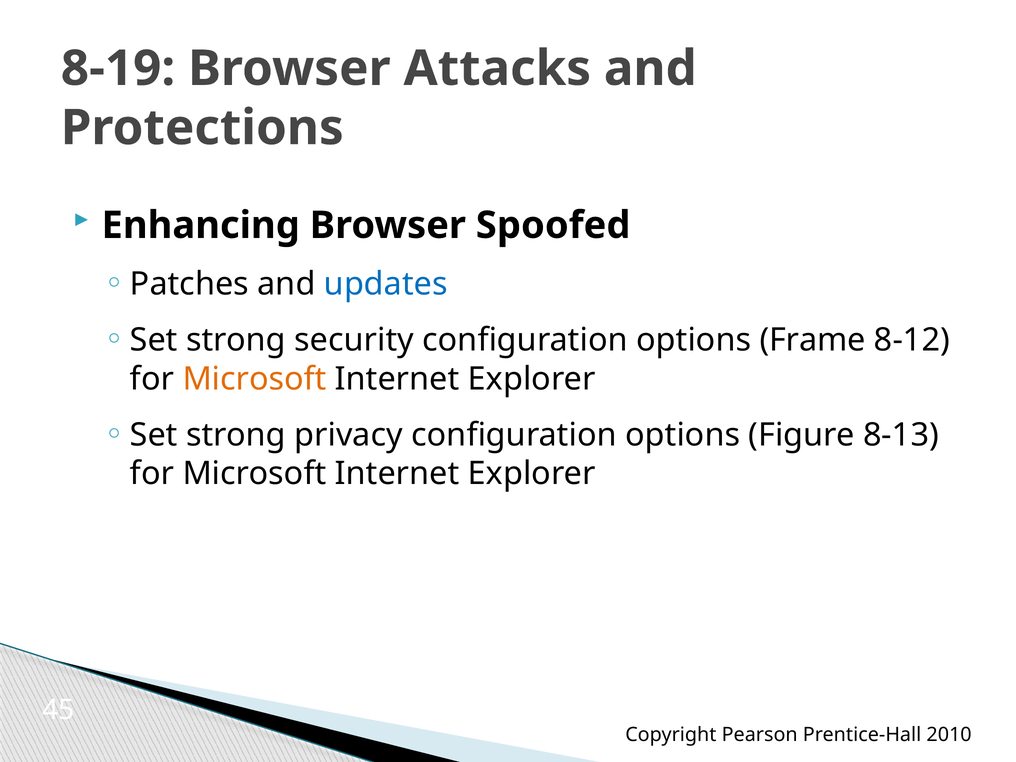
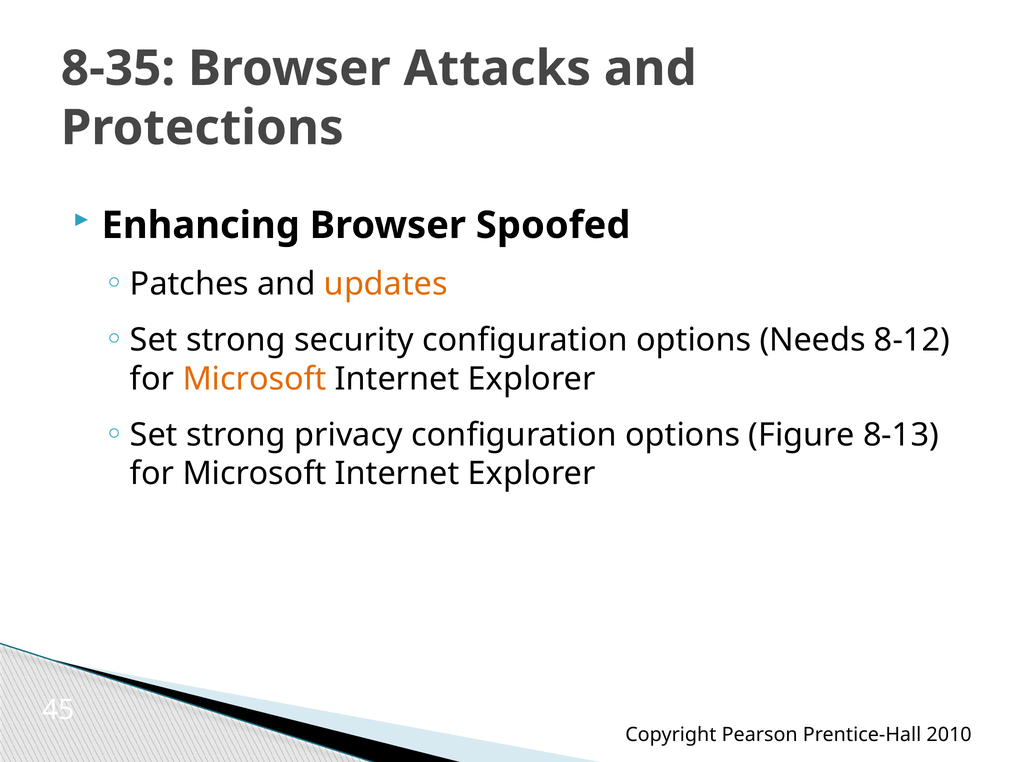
8-19: 8-19 -> 8-35 (118, 69)
updates colour: blue -> orange (386, 284)
Frame: Frame -> Needs (813, 340)
